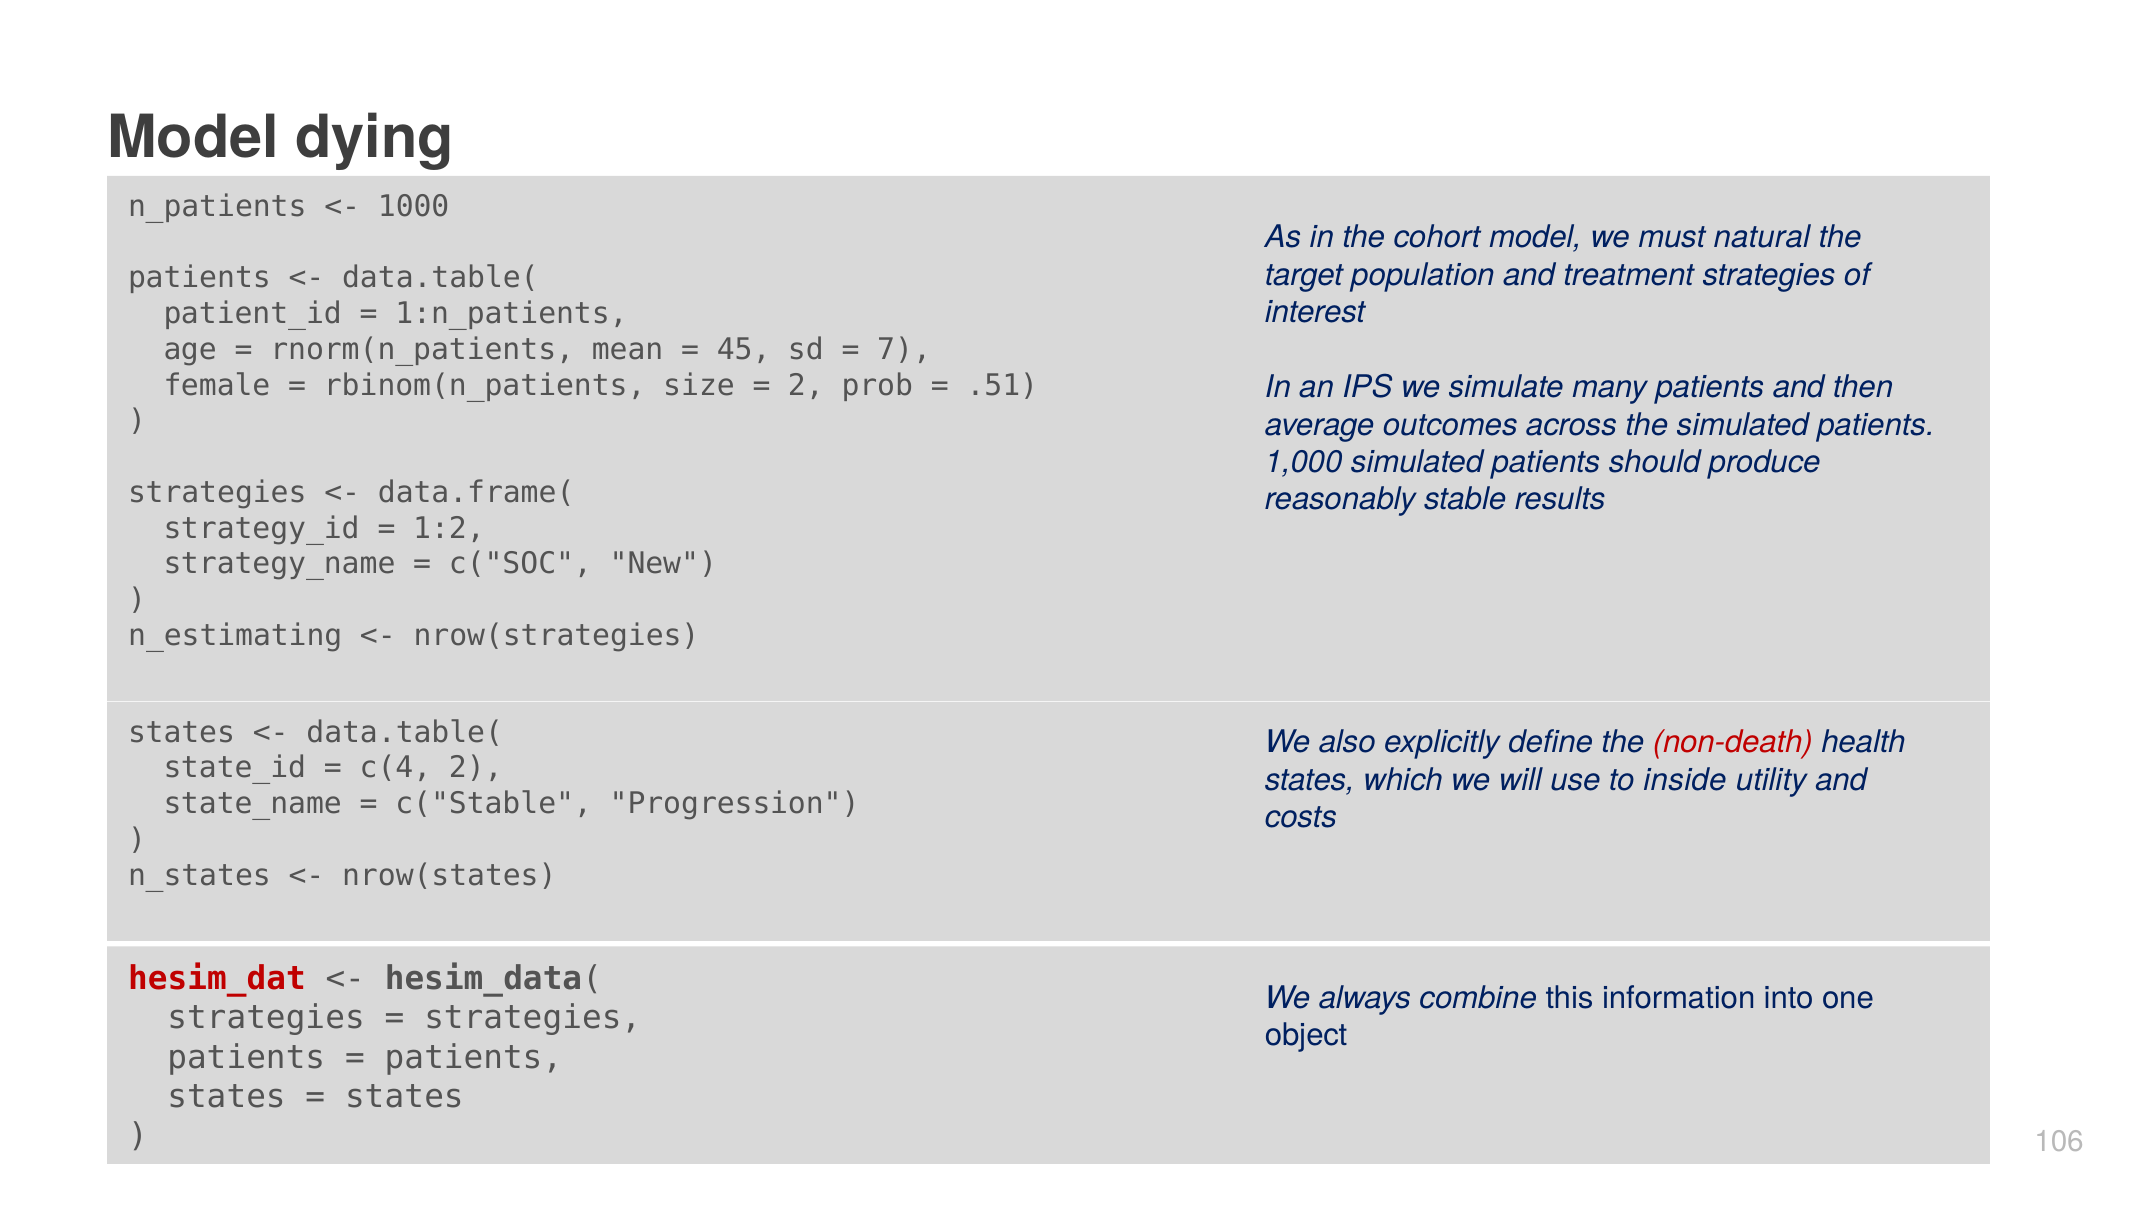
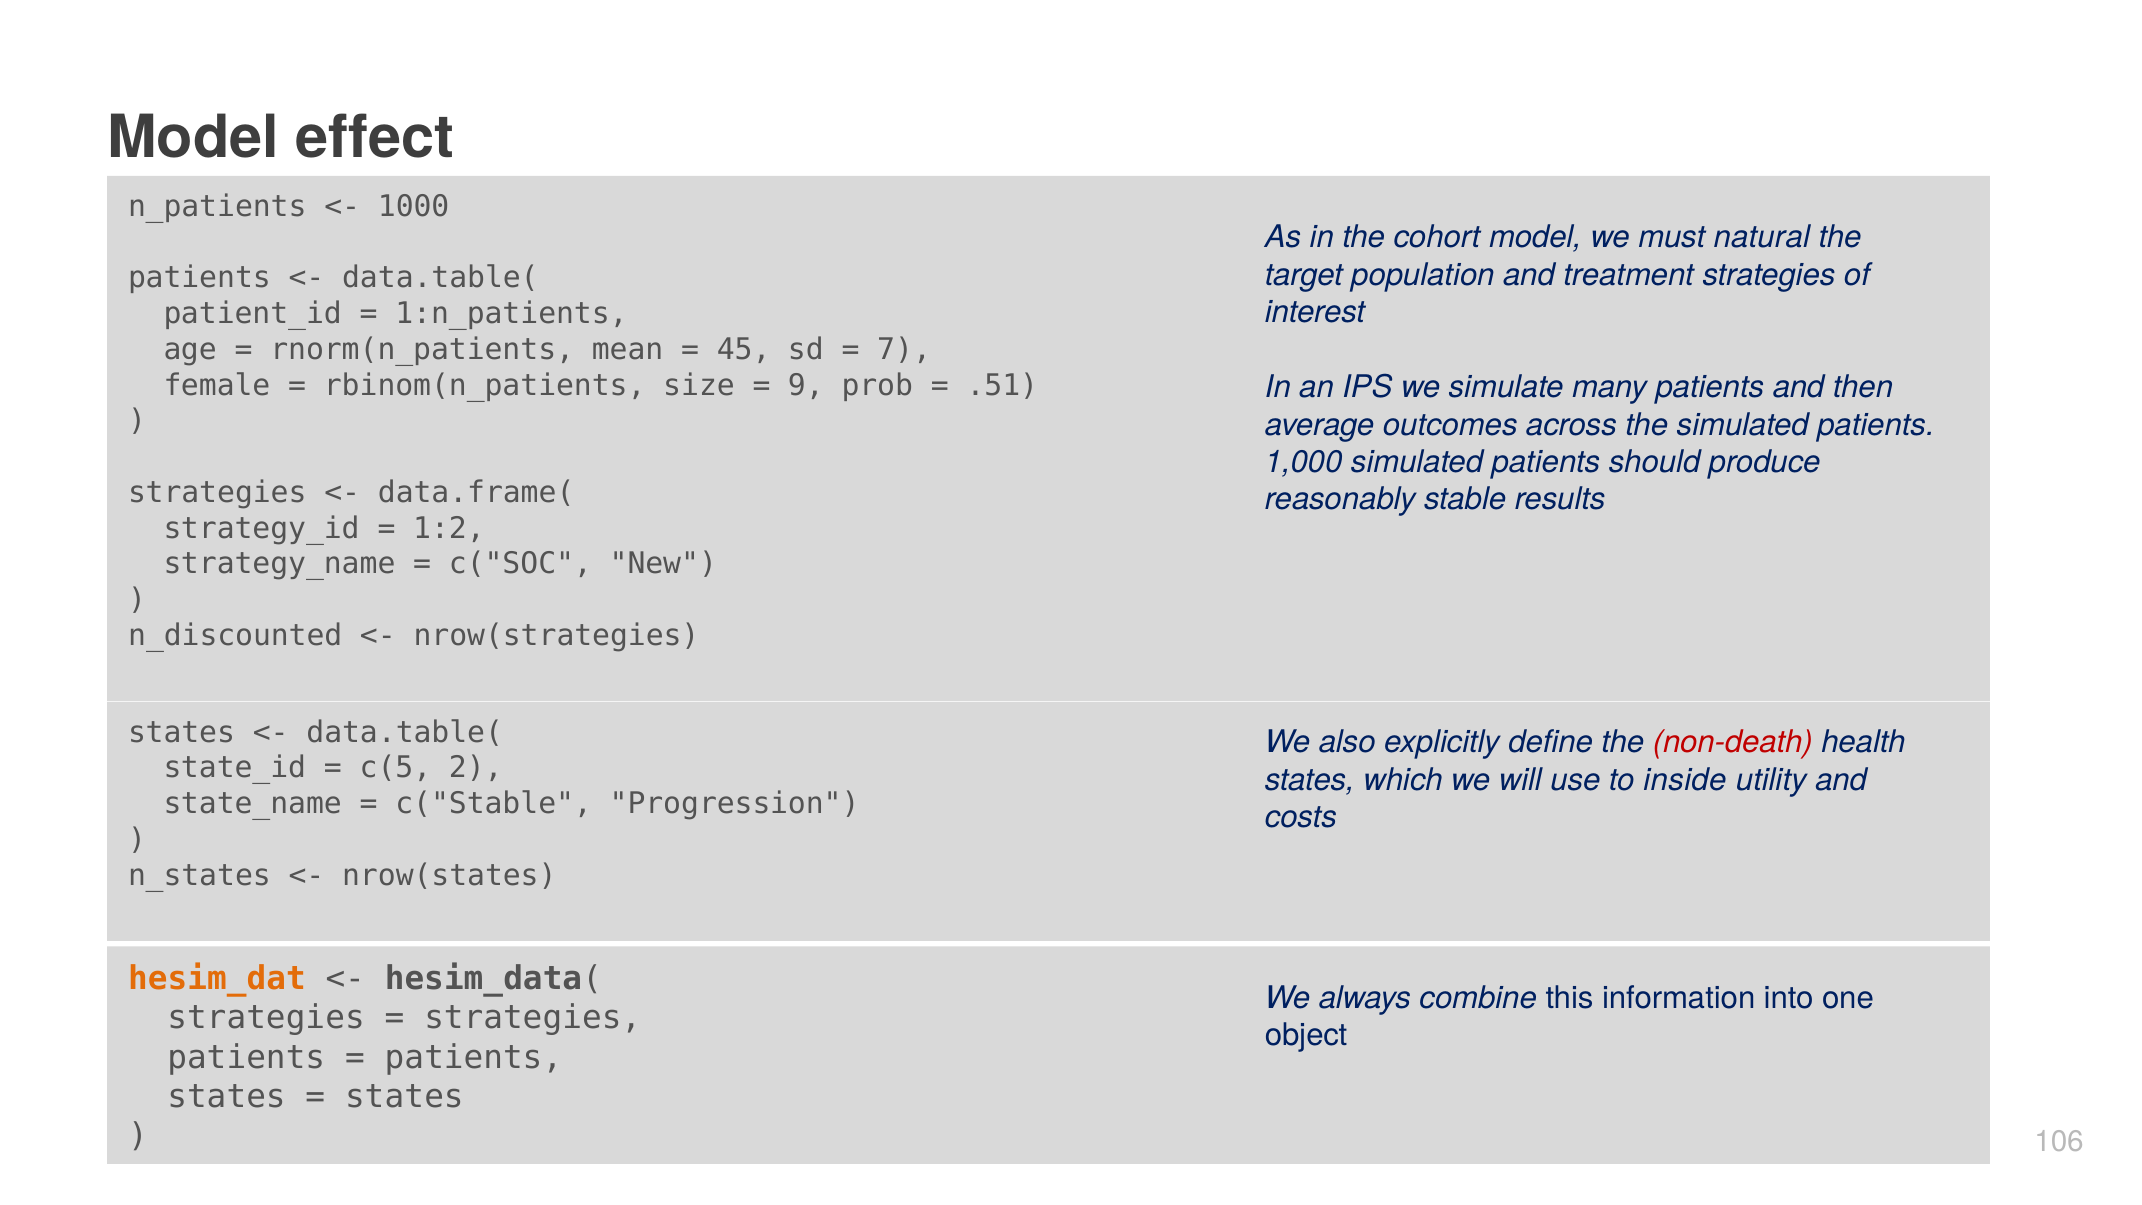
dying: dying -> effect (375, 138)
2: 2 -> 9 (806, 385)
n_estimating: n_estimating -> n_discounted (235, 635)
c(4: c(4 -> c(5 (395, 768)
hesim_dat colour: red -> orange (217, 979)
